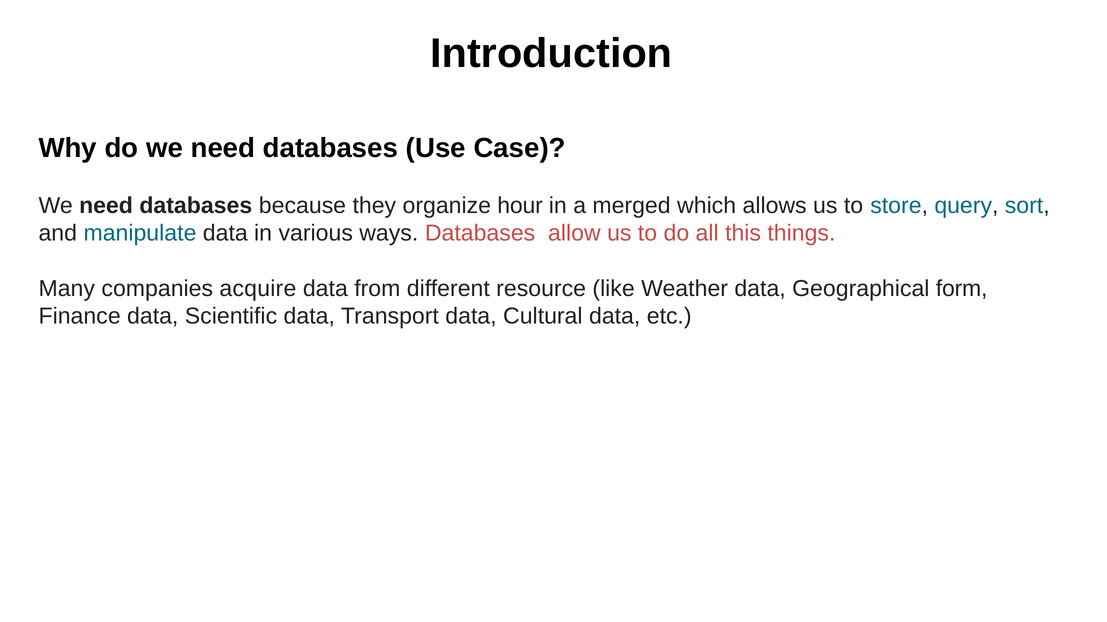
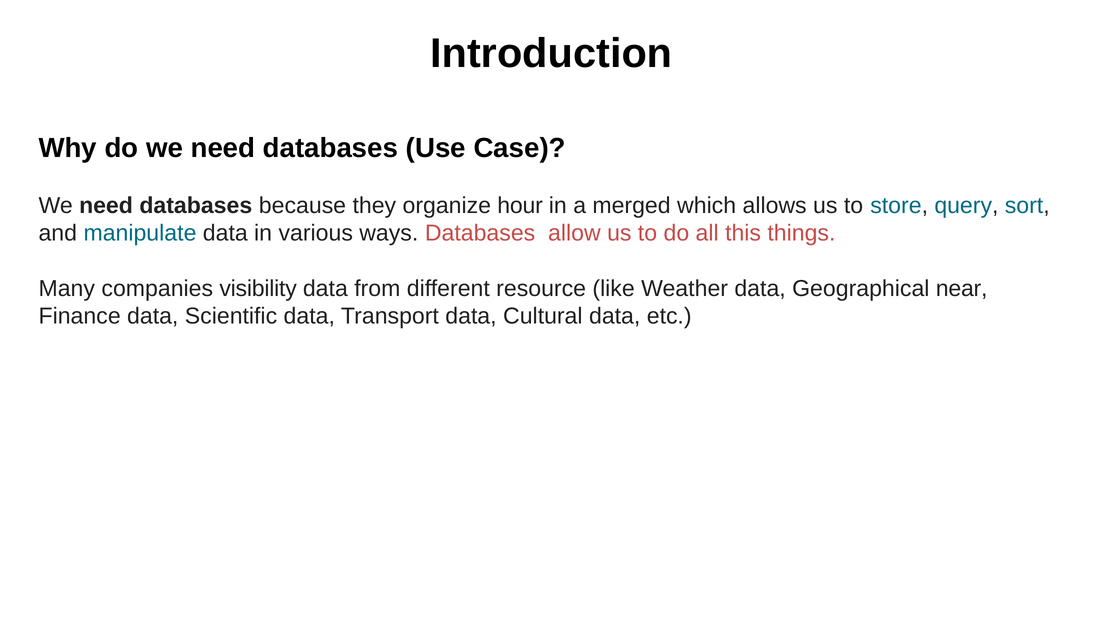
acquire: acquire -> visibility (258, 289)
form: form -> near (962, 289)
